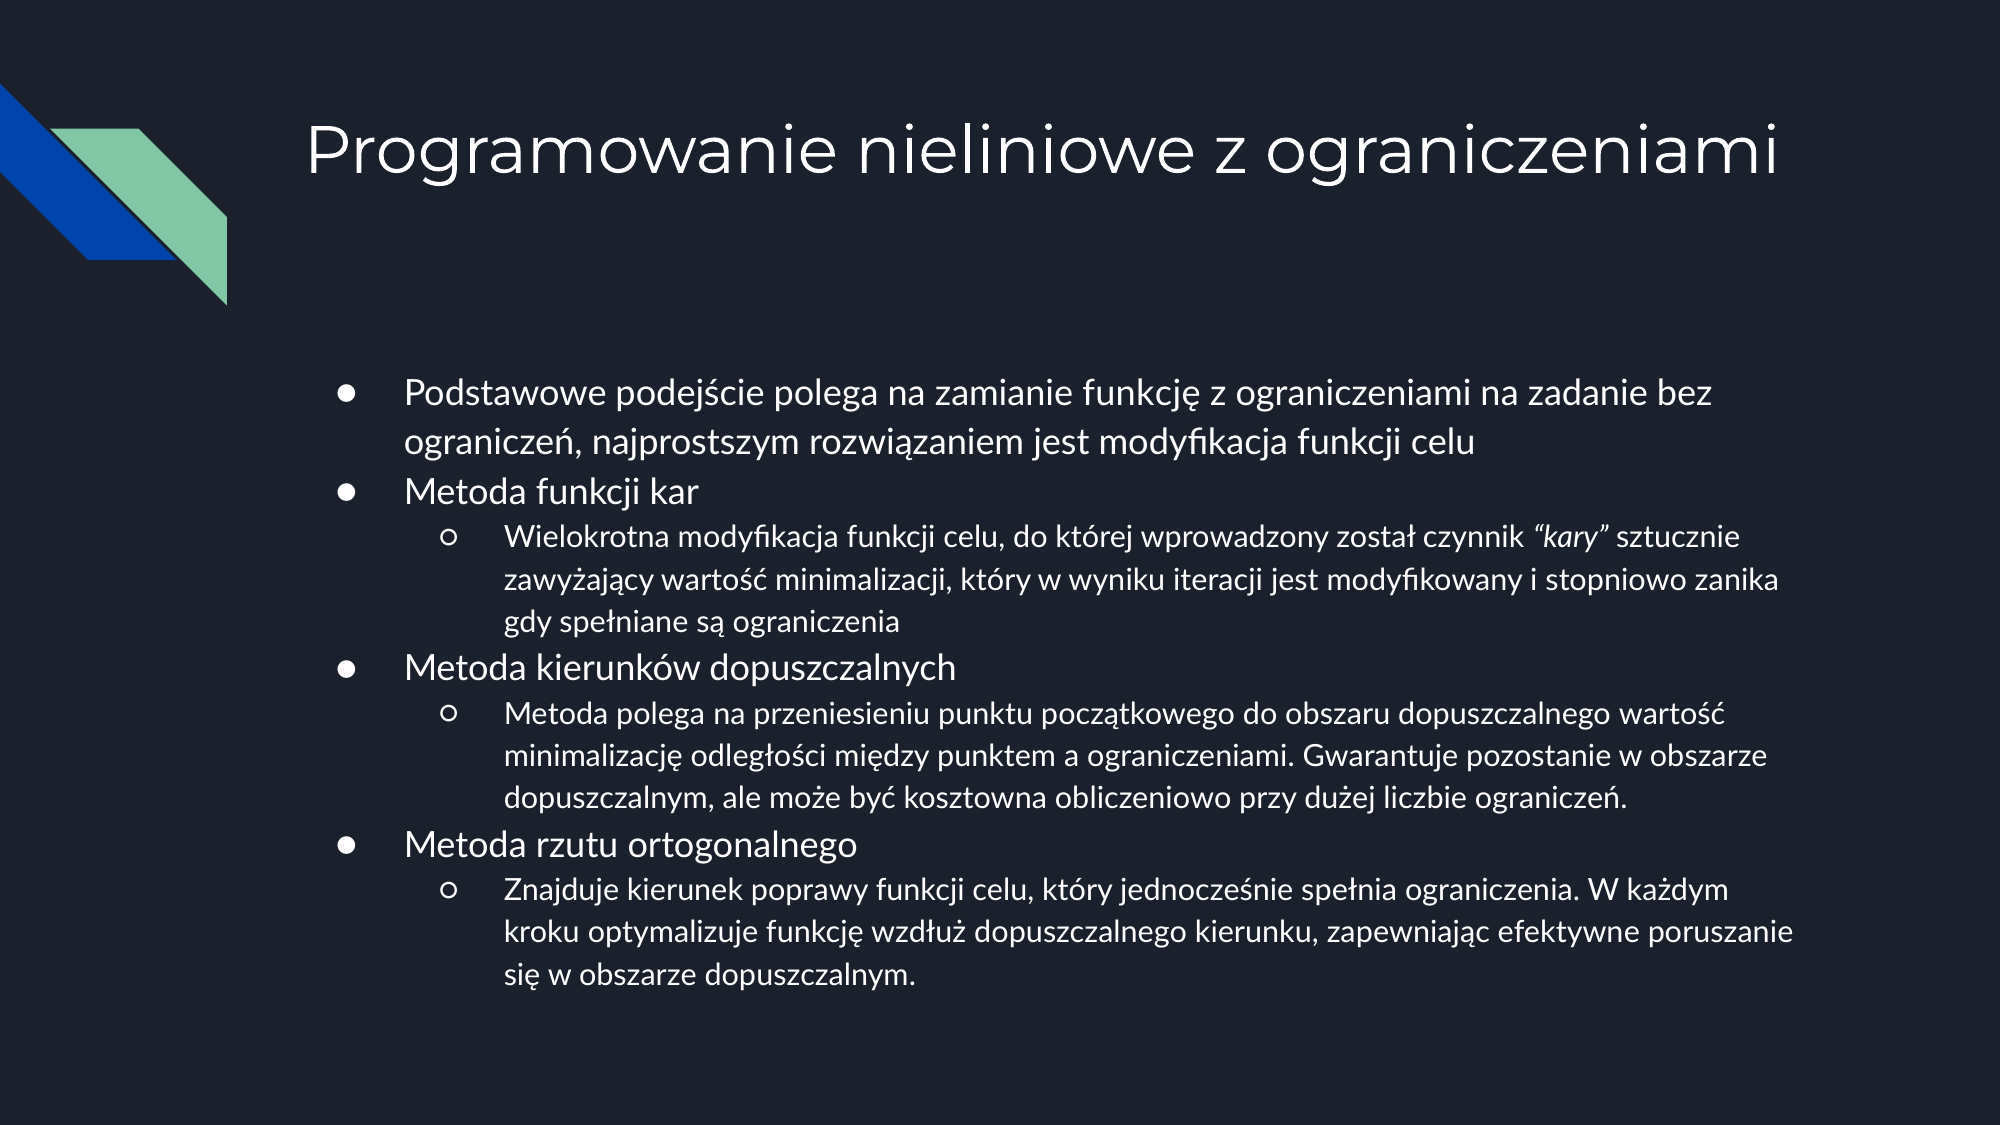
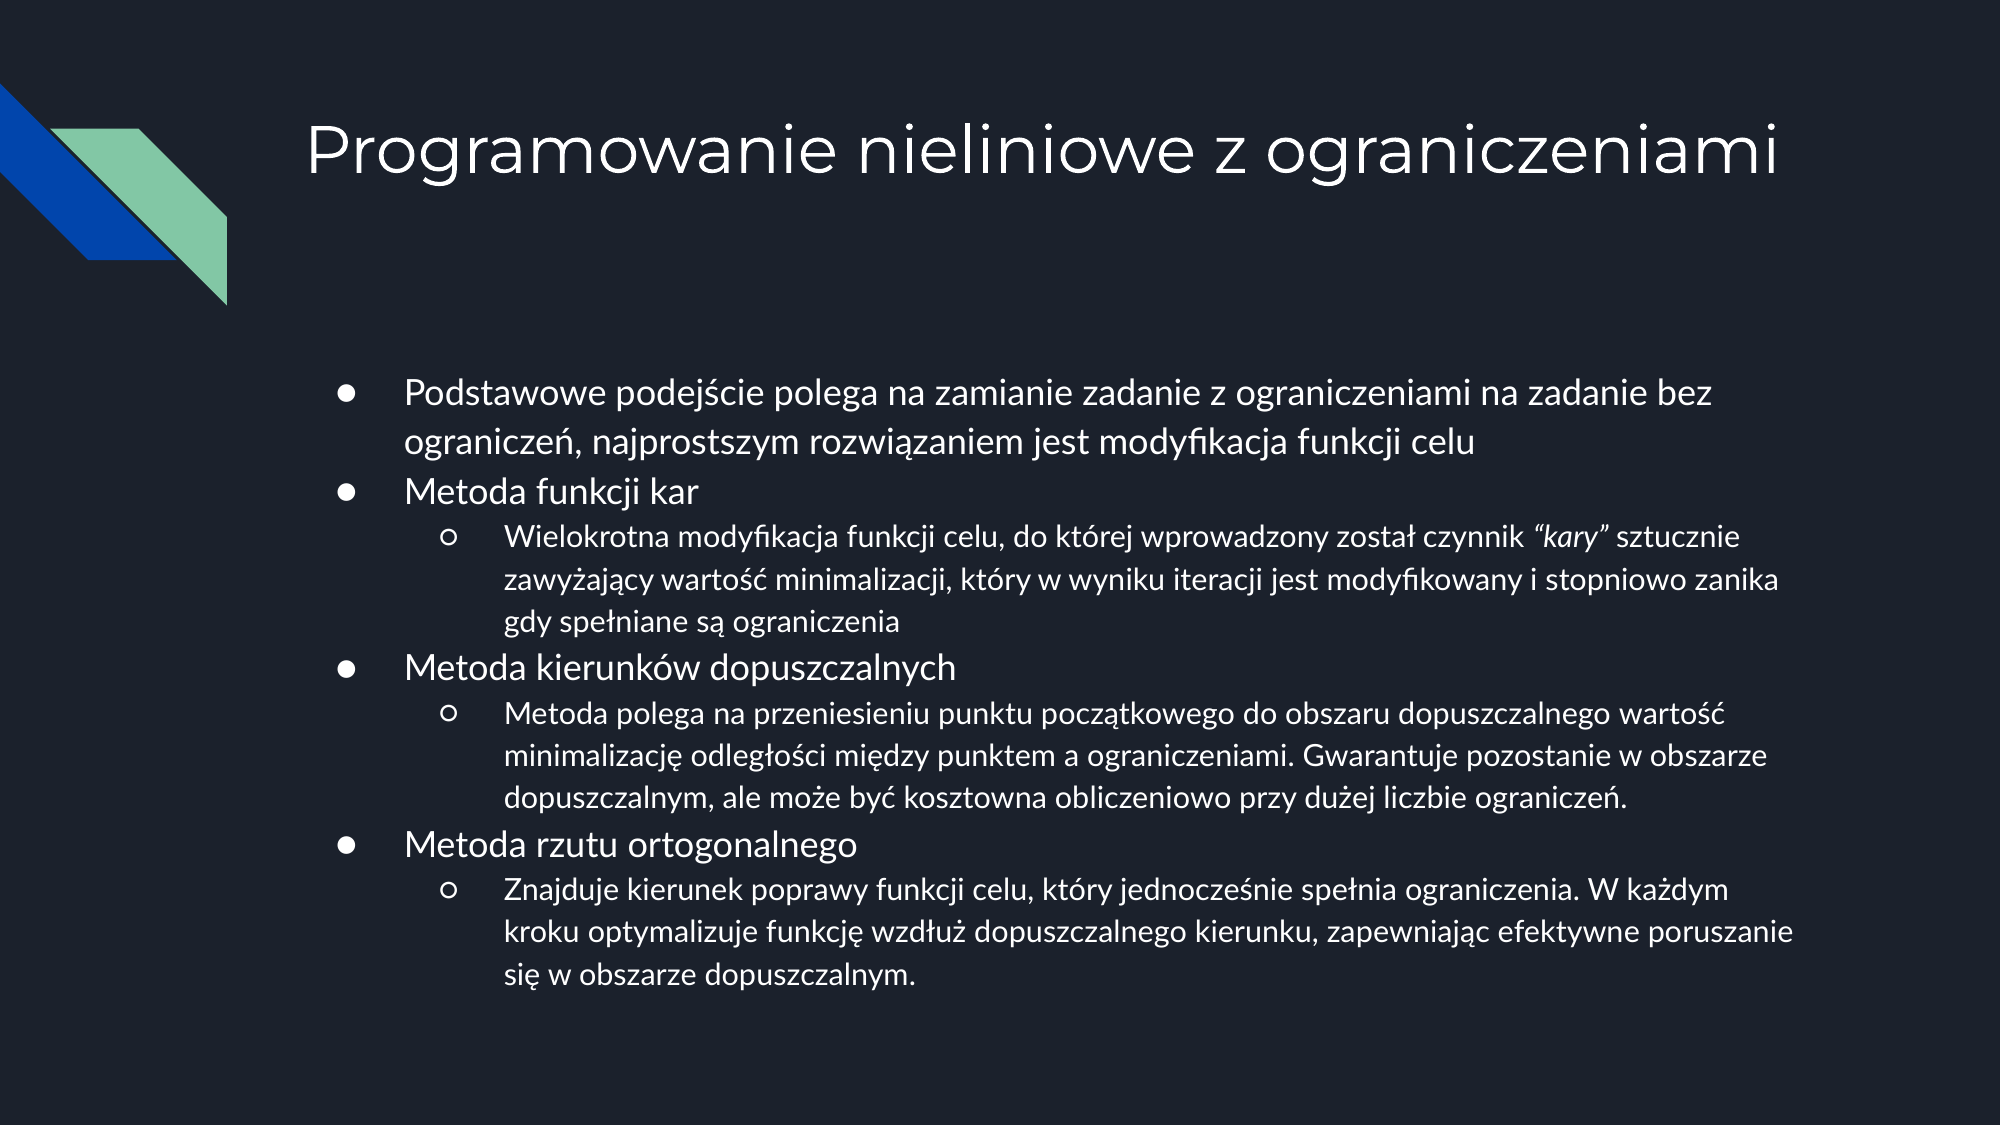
zamianie funkcję: funkcję -> zadanie (1142, 393)
